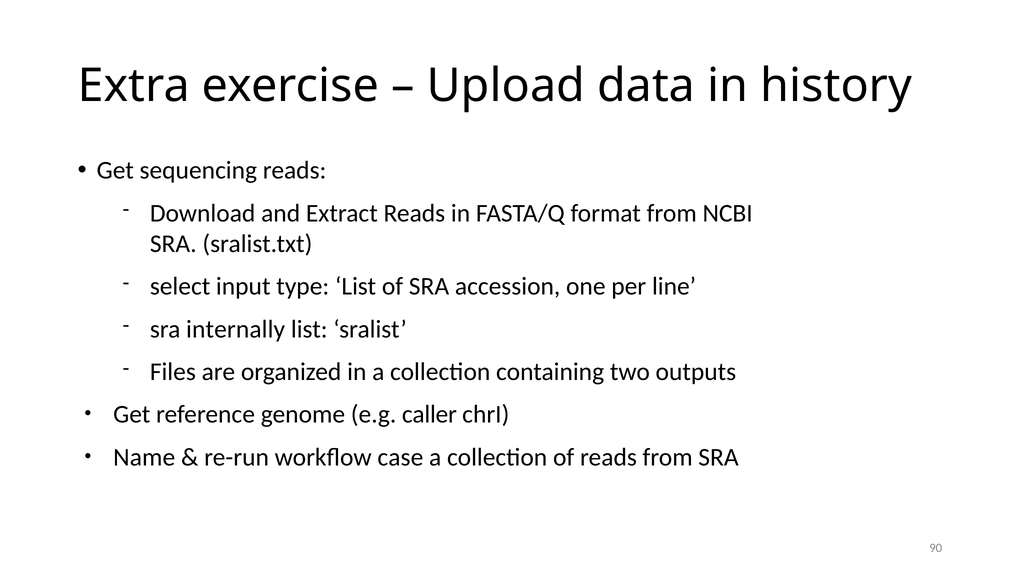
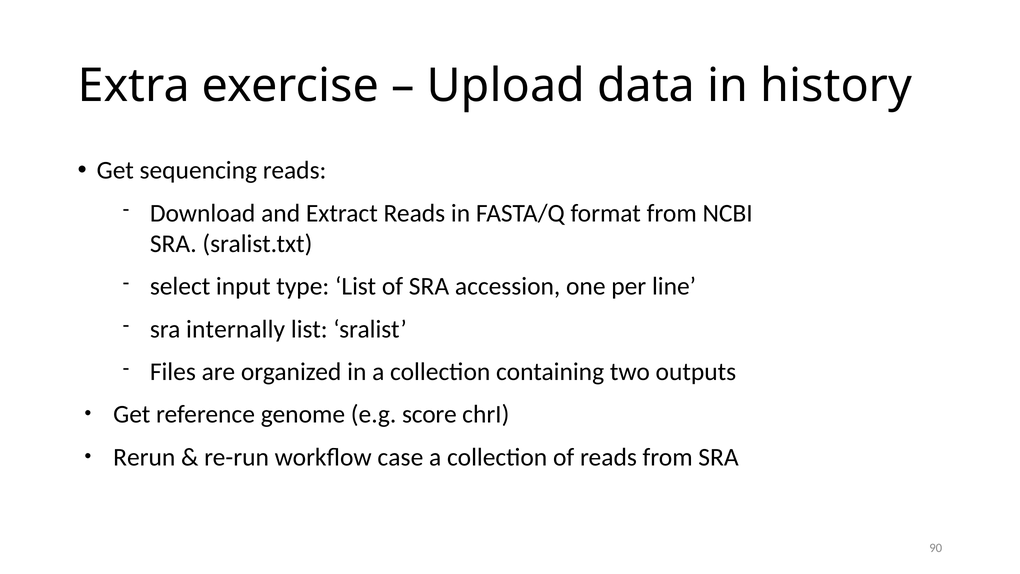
caller: caller -> score (429, 414)
Name: Name -> Rerun (144, 457)
